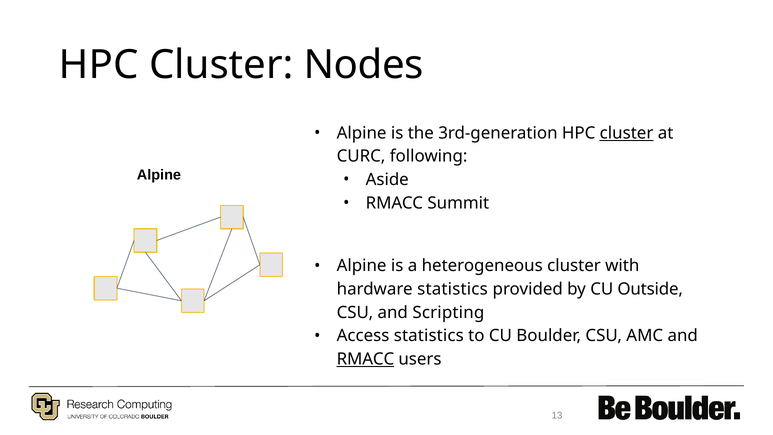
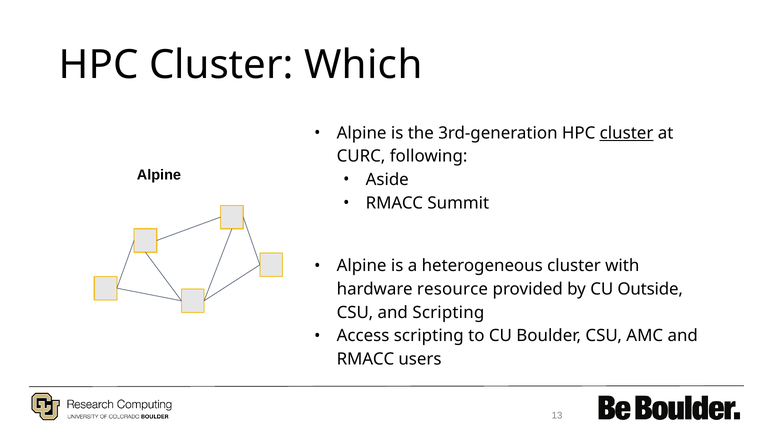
Nodes: Nodes -> Which (363, 65)
hardware statistics: statistics -> resource (452, 289)
Access statistics: statistics -> scripting (429, 336)
RMACC underline: present -> none (365, 359)
